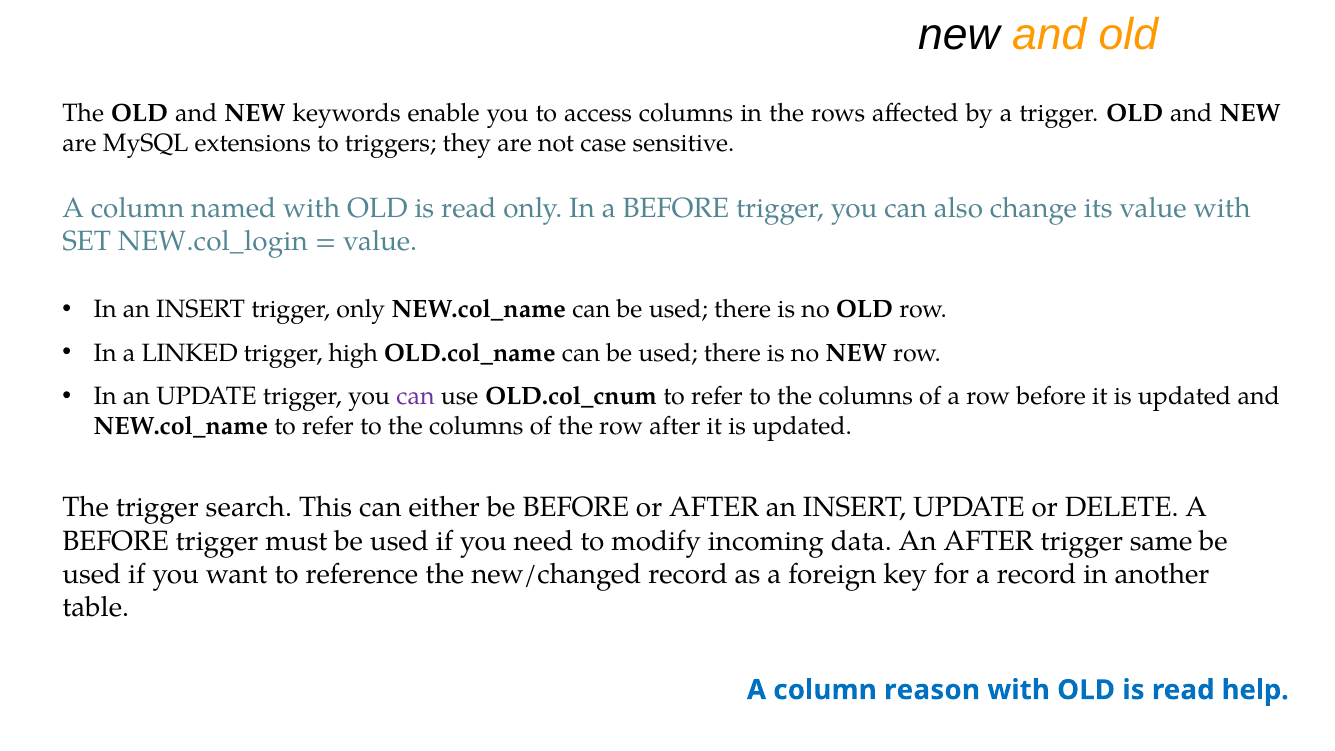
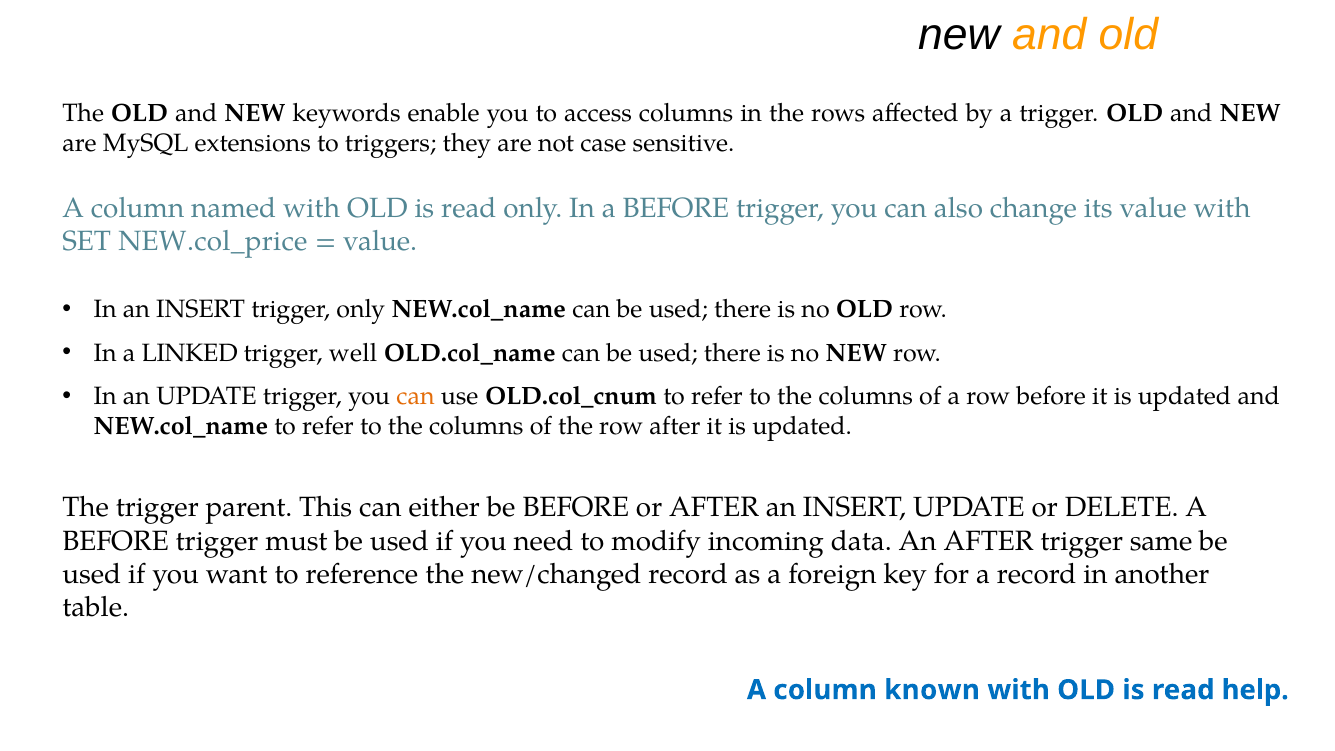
NEW.col_login: NEW.col_login -> NEW.col_price (213, 242)
high: high -> well (353, 353)
can colour: purple -> orange (415, 396)
search: search -> parent (249, 507)
reason: reason -> known (932, 690)
